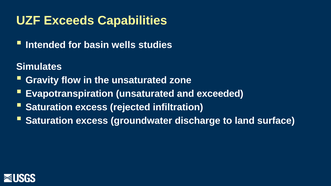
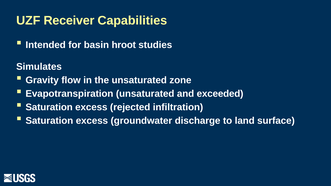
Exceeds: Exceeds -> Receiver (69, 21)
wells: wells -> hroot (124, 45)
